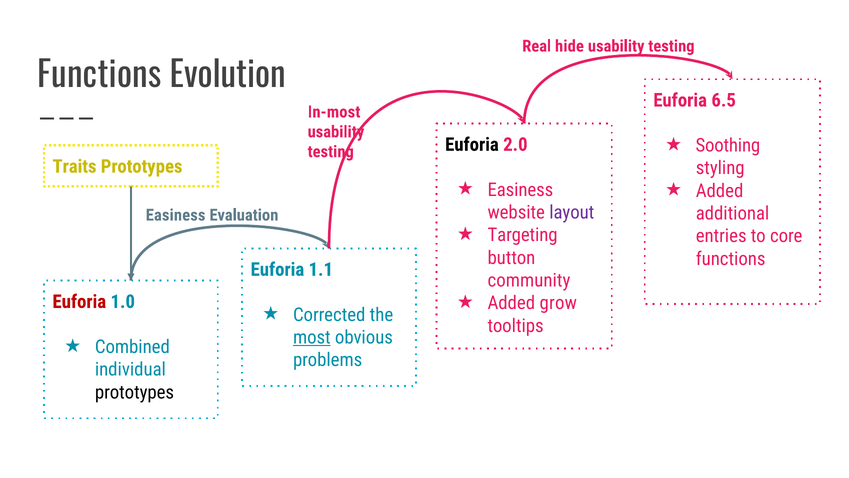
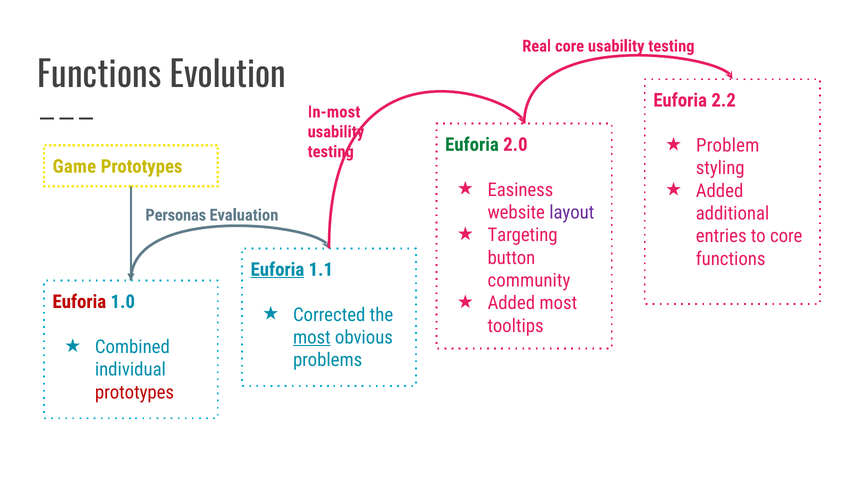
Real hide: hide -> core (570, 46)
6.5: 6.5 -> 2.2 (724, 100)
Soothing: Soothing -> Problem (728, 145)
Euforia colour: black -> green (472, 144)
Traits: Traits -> Game (74, 166)
Easiness: Easiness -> Personas (176, 215)
Euforia underline: none -> present (277, 269)
Added grow: grow -> most (558, 303)
prototypes colour: black -> red (134, 392)
